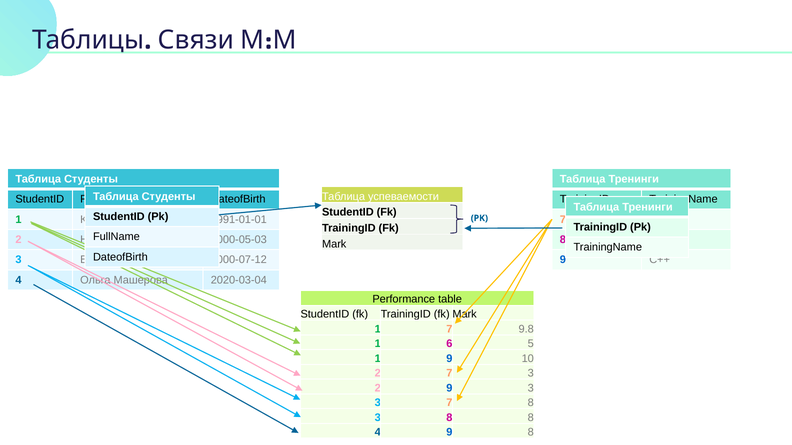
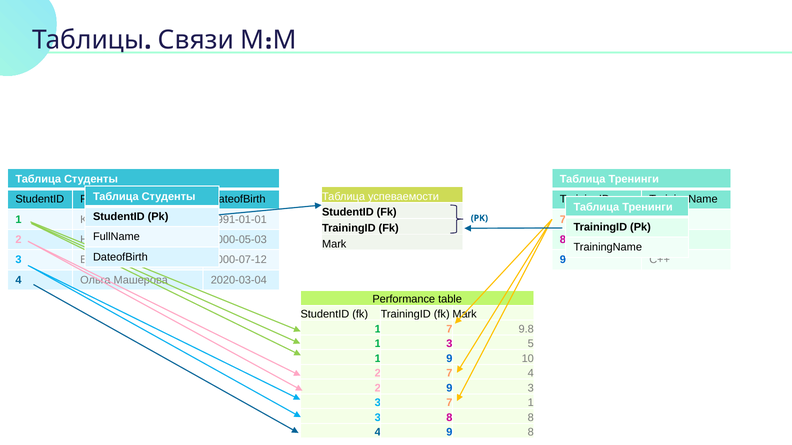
6: 6 -> 3 (449, 344)
7 3: 3 -> 4 (531, 374)
7 8: 8 -> 1 (531, 403)
